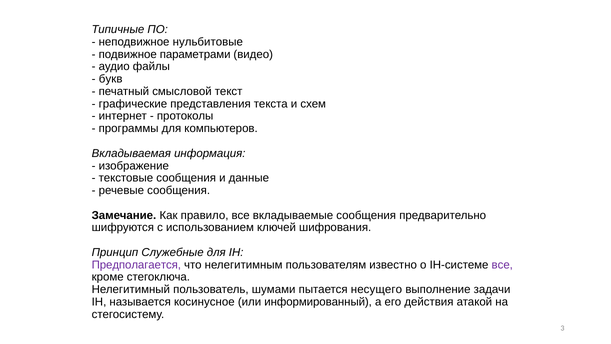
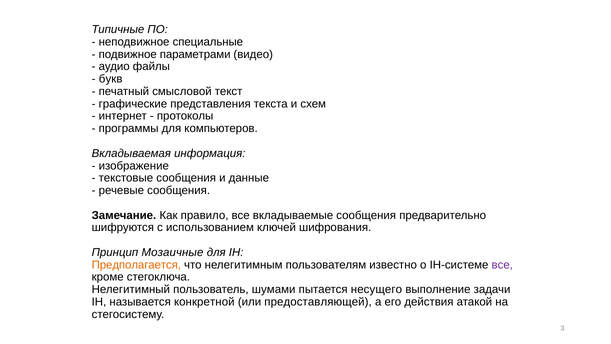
нульбитовые: нульбитовые -> специальные (208, 42)
Служебные: Служебные -> Мозаичные (172, 252)
Предполагается colour: purple -> orange (136, 265)
косинусное: косинусное -> конкретной (204, 302)
информированный: информированный -> предоставляющей (318, 302)
